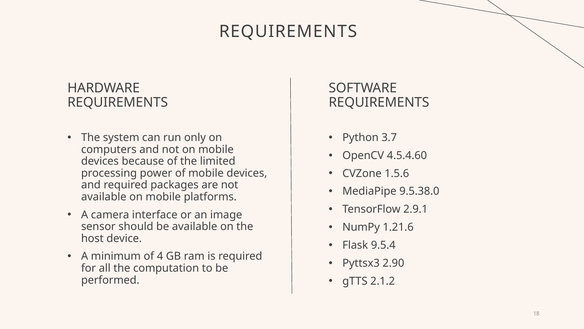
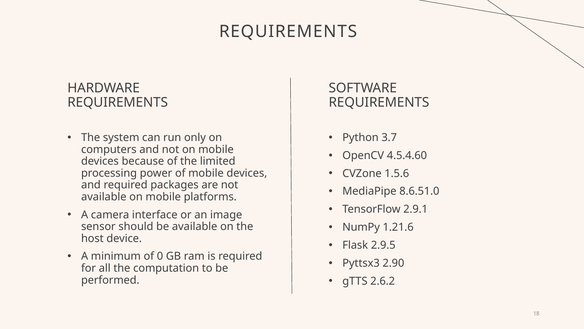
9.5.38.0: 9.5.38.0 -> 8.6.51.0 (419, 191)
9.5.4: 9.5.4 -> 2.9.5 (383, 245)
4: 4 -> 0 (160, 256)
2.1.2: 2.1.2 -> 2.6.2 (383, 281)
